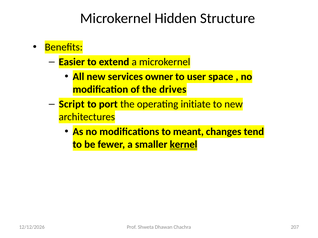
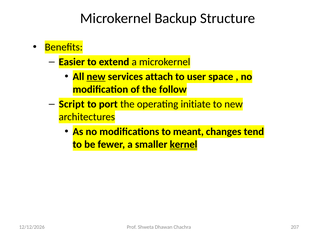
Hidden: Hidden -> Backup (176, 18)
new underline: none -> present (96, 77)
owner: owner -> attach (159, 77)
drives: drives -> follow (173, 90)
